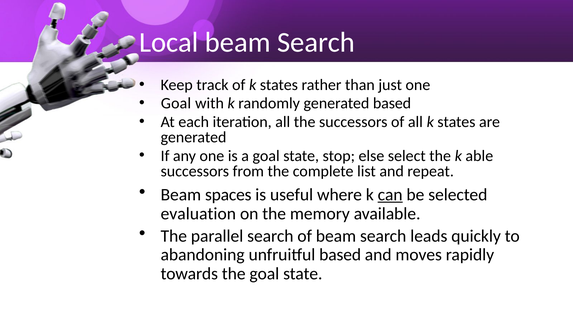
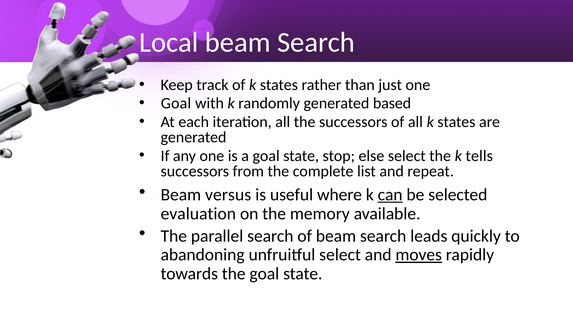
able: able -> tells (479, 156)
spaces: spaces -> versus (228, 195)
unfruitful based: based -> select (340, 255)
moves underline: none -> present (419, 255)
